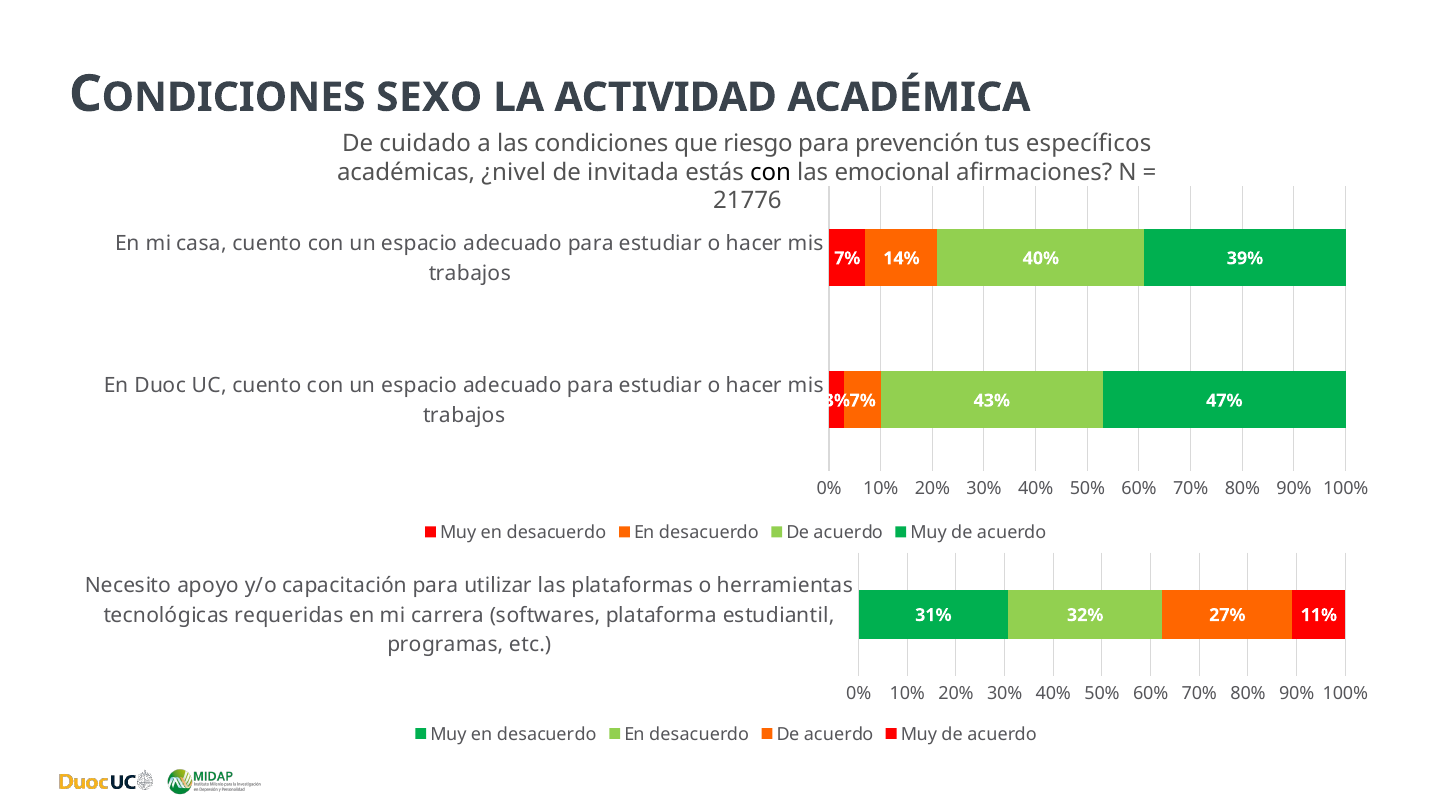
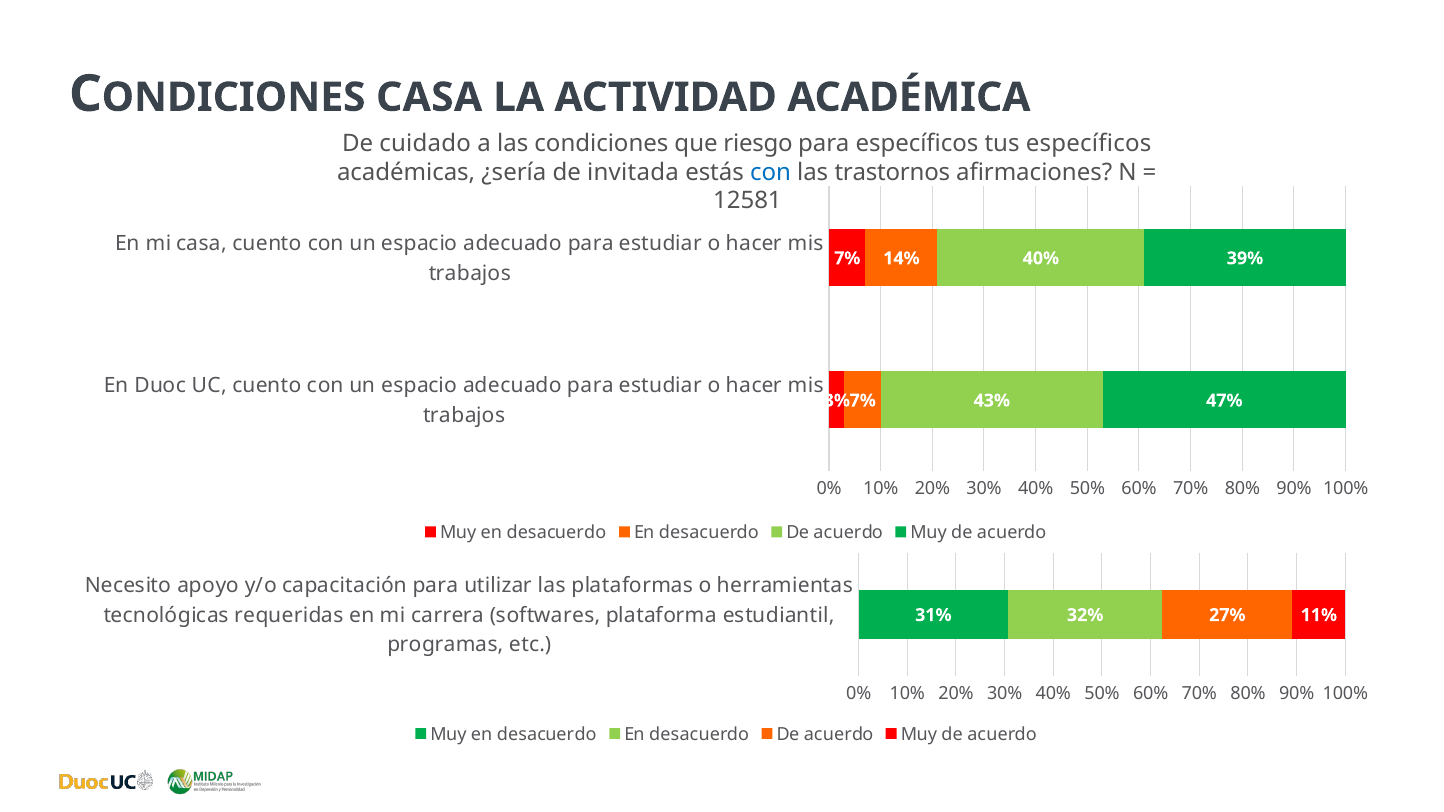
SEXO: SEXO -> CASA (429, 97)
para prevención: prevención -> específicos (917, 143)
¿nivel: ¿nivel -> ¿sería (514, 172)
con colour: black -> blue (771, 172)
emocional: emocional -> trastornos (892, 172)
21776: 21776 -> 12581 (747, 201)
